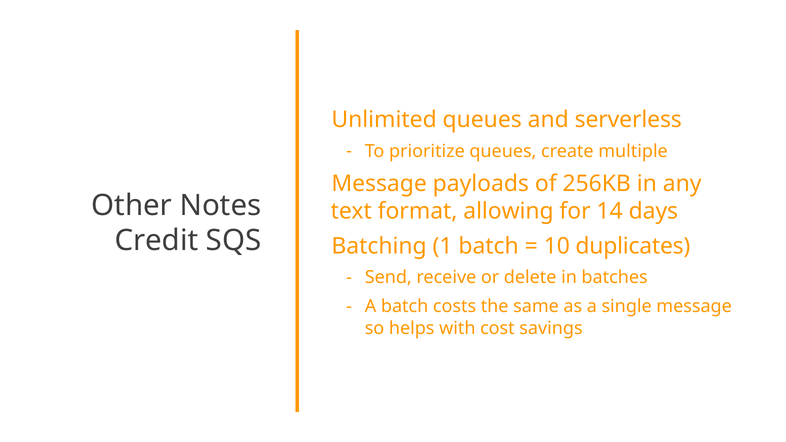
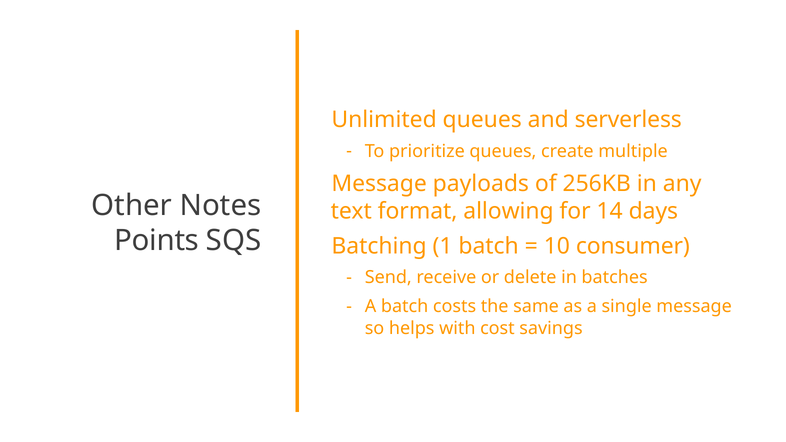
Credit: Credit -> Points (157, 241)
duplicates: duplicates -> consumer (633, 246)
